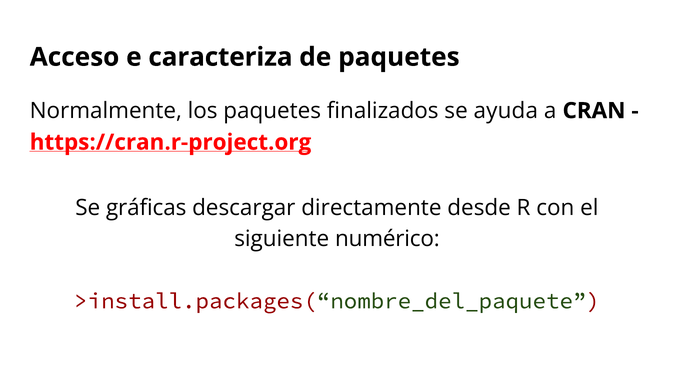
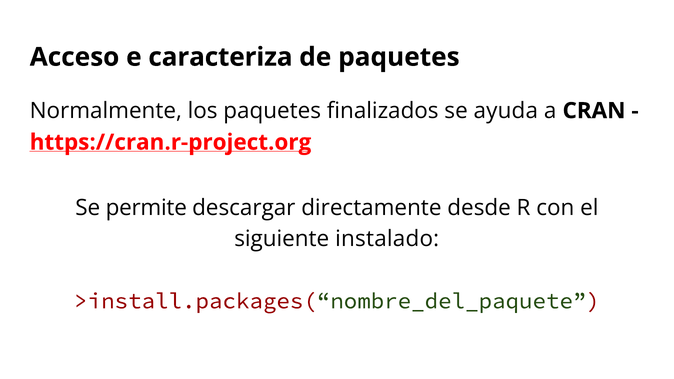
gráficas: gráficas -> permite (146, 208)
numérico: numérico -> instalado (387, 239)
